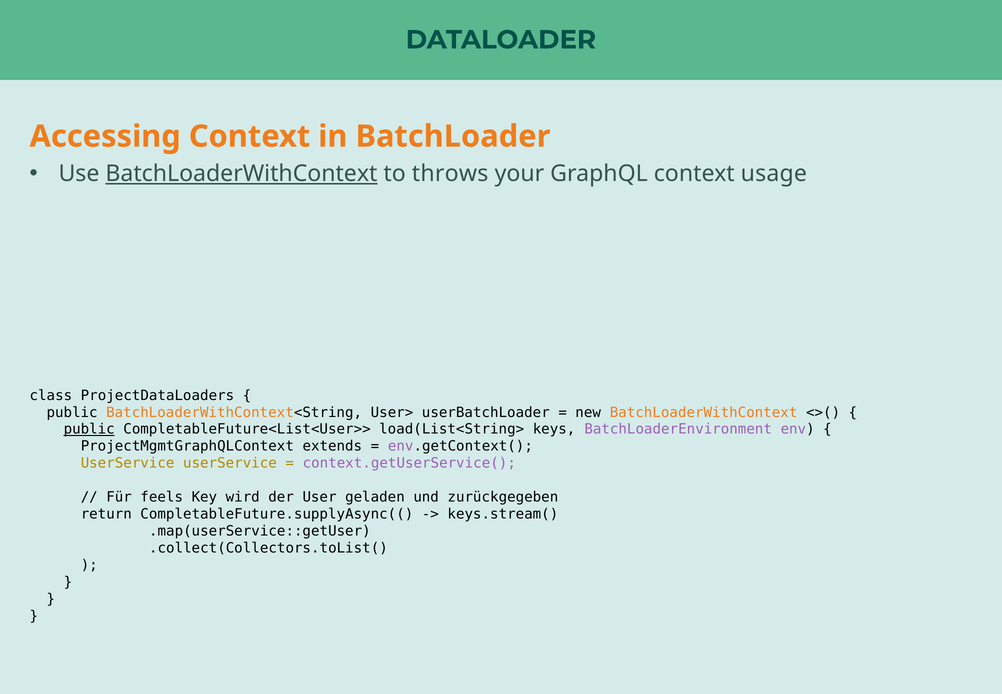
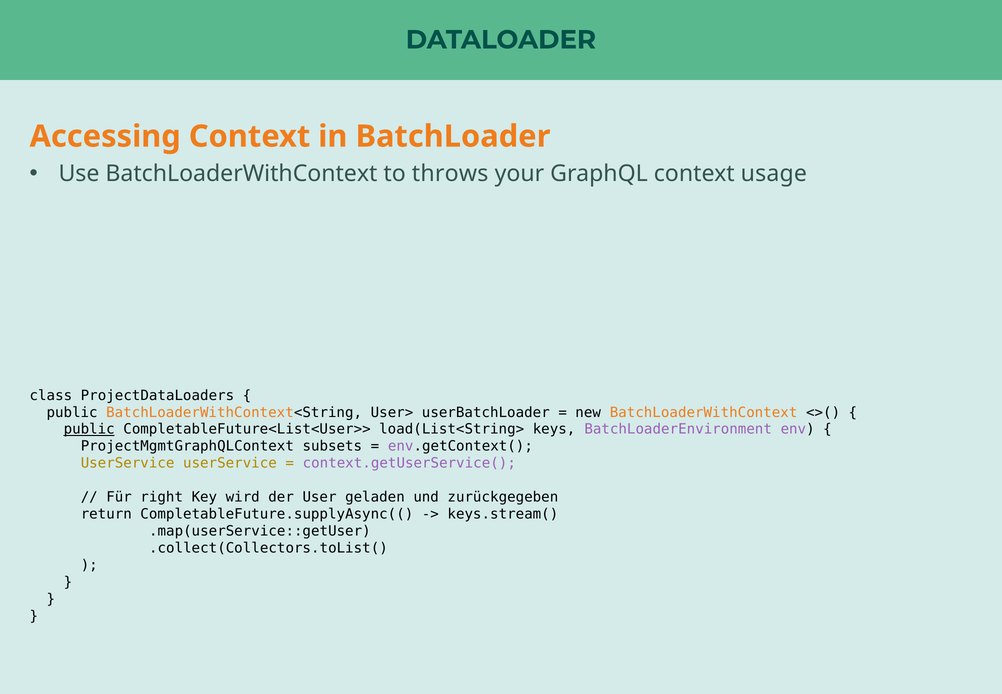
BatchLoaderWithContext underline: present -> none (241, 174)
extends: extends -> subsets (332, 446)
feels: feels -> right (162, 497)
